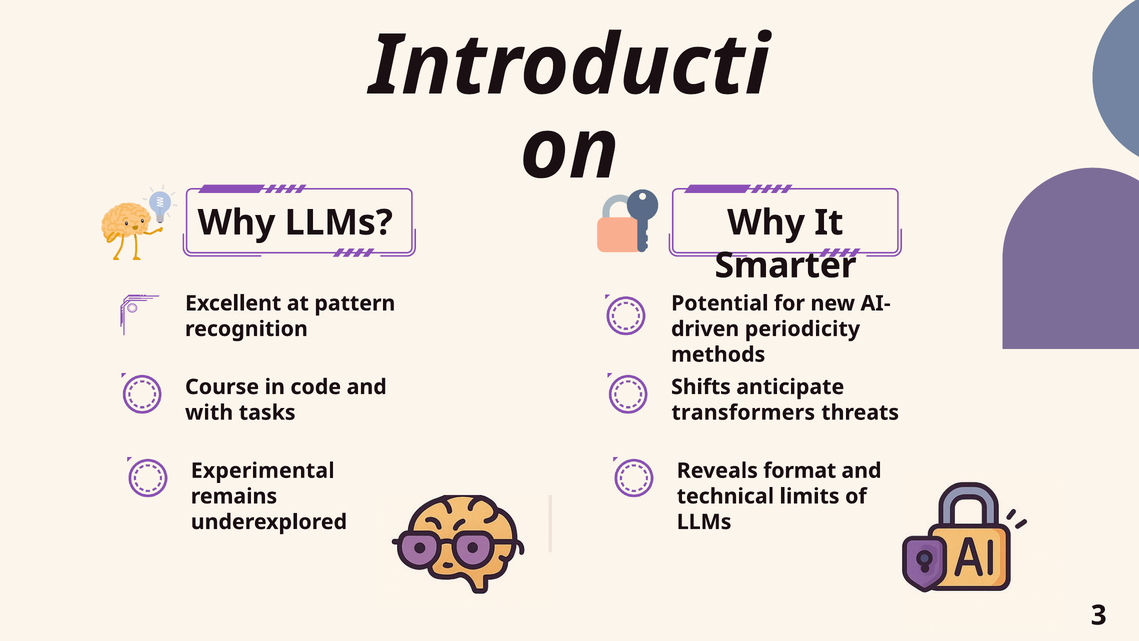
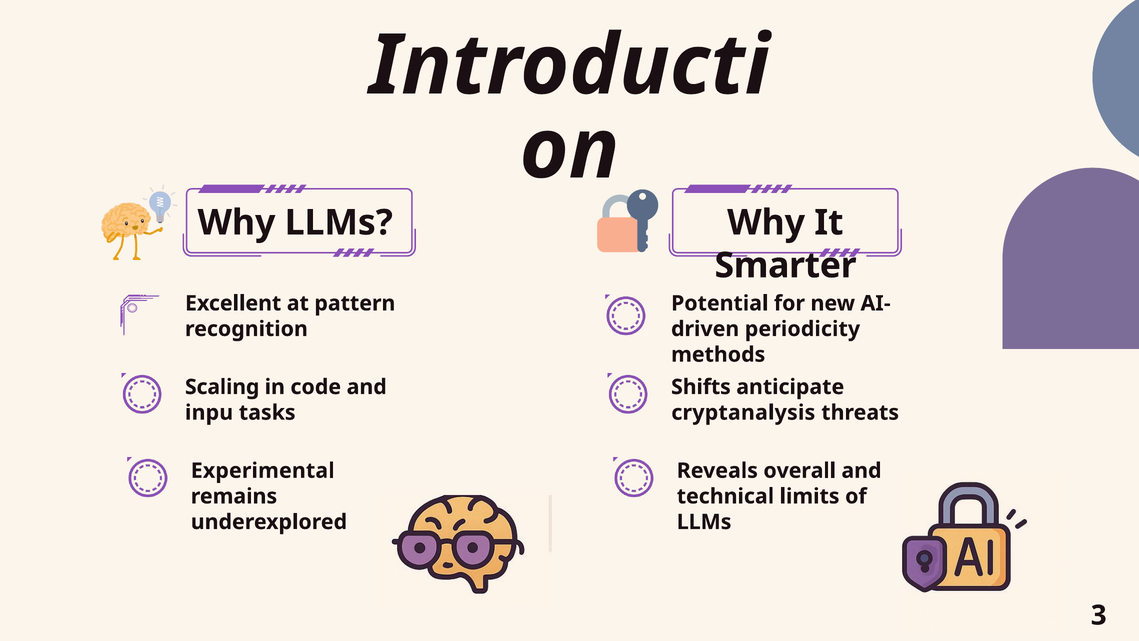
Course: Course -> Scaling (222, 387)
with: with -> inpu (209, 412)
transformers: transformers -> cryptanalysis (743, 412)
format: format -> overall (800, 471)
